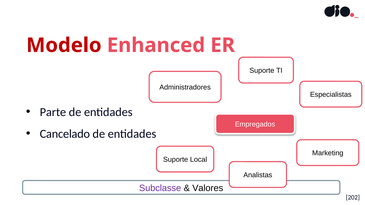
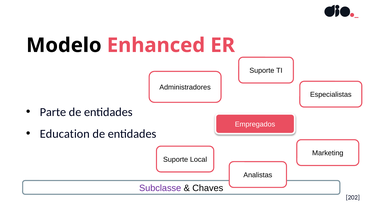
Modelo colour: red -> black (64, 45)
Cancelado: Cancelado -> Education (65, 134)
Valores: Valores -> Chaves (208, 188)
